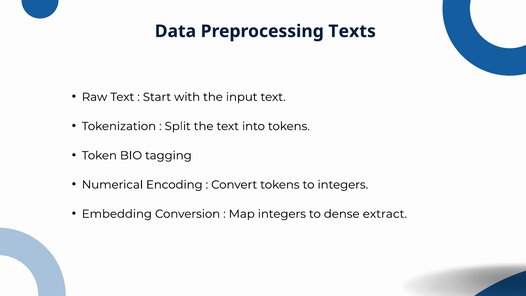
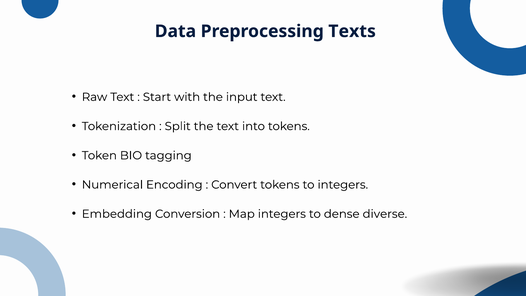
extract: extract -> diverse (385, 214)
